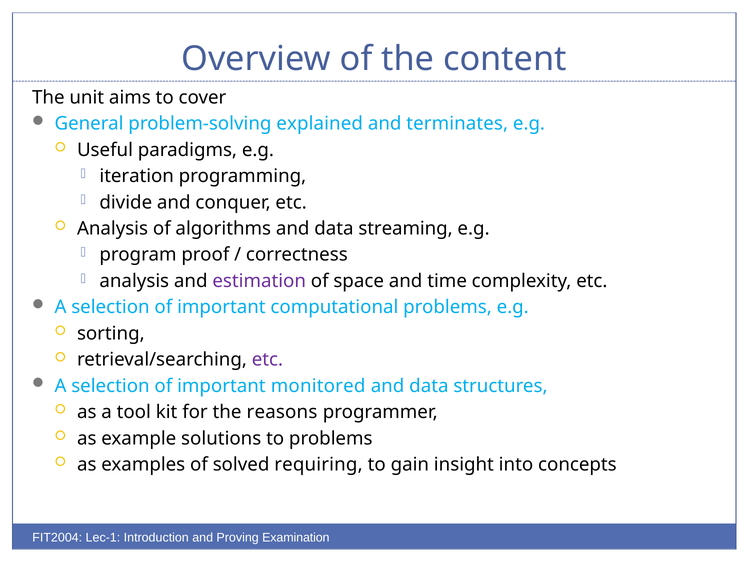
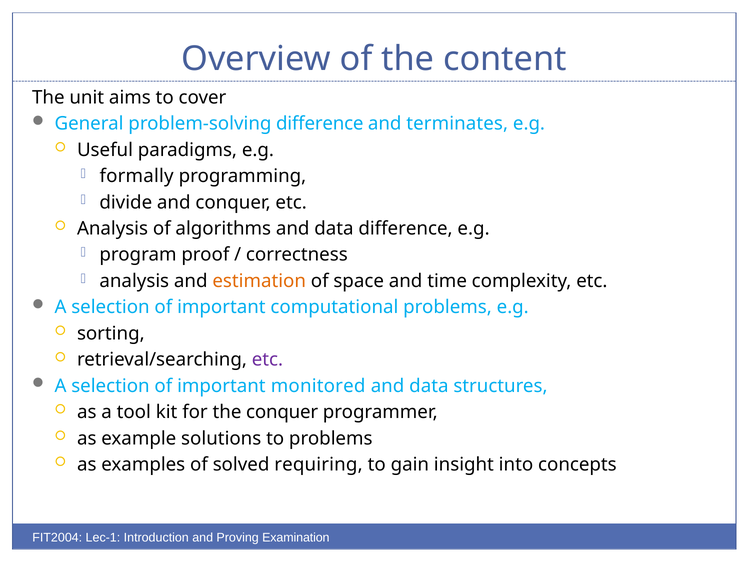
problem-solving explained: explained -> difference (320, 124)
iteration: iteration -> formally (137, 176)
data streaming: streaming -> difference (405, 228)
estimation colour: purple -> orange (259, 281)
the reasons: reasons -> conquer (282, 412)
